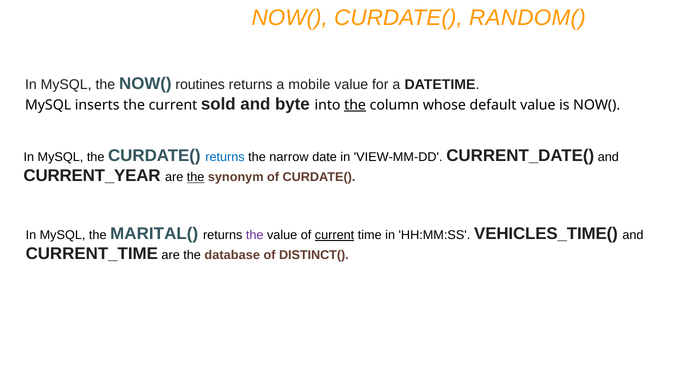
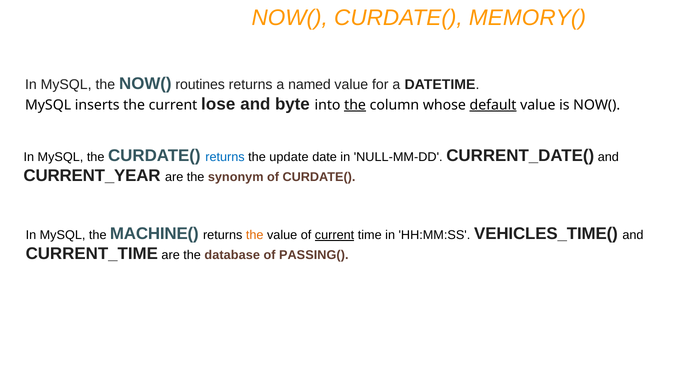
RANDOM(: RANDOM( -> MEMORY( (527, 18)
mobile: mobile -> named (309, 85)
sold: sold -> lose (218, 104)
default underline: none -> present (493, 105)
narrow: narrow -> update (289, 157)
VIEW-MM-DD: VIEW-MM-DD -> NULL-MM-DD (398, 157)
the underline: present -> none (196, 177)
MARITAL(: MARITAL( -> MACHINE( (154, 234)
the colour: purple -> orange (255, 235)
DISTINCT(: DISTINCT( -> PASSING( (314, 255)
